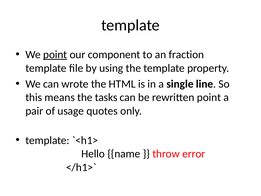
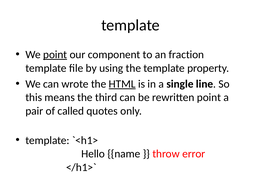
HTML underline: none -> present (122, 84)
tasks: tasks -> third (106, 97)
usage: usage -> called (71, 111)
